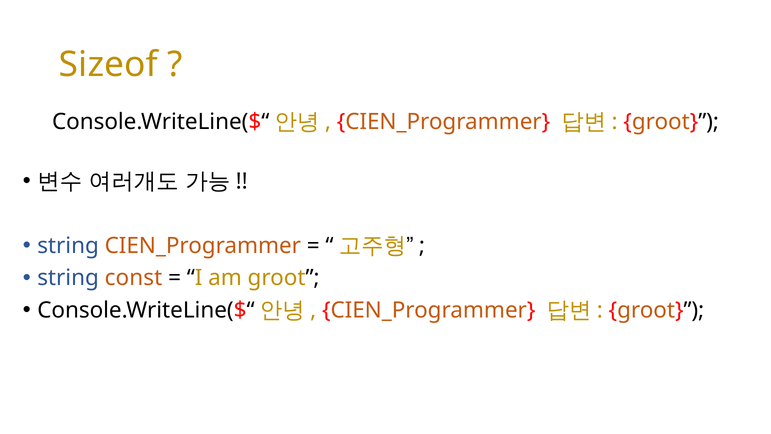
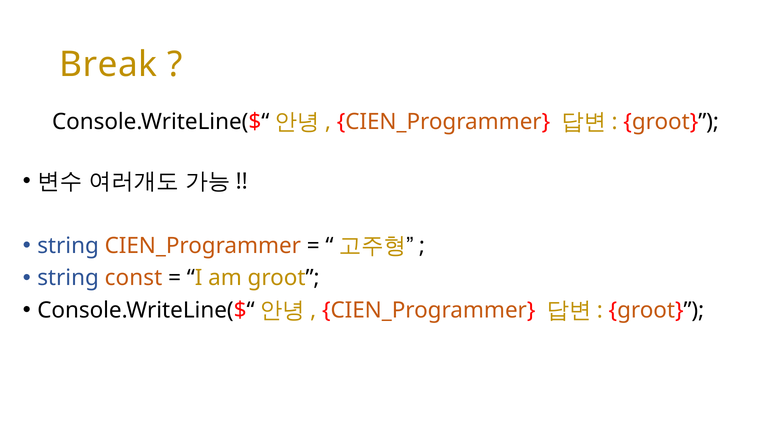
Sizeof: Sizeof -> Break (108, 65)
